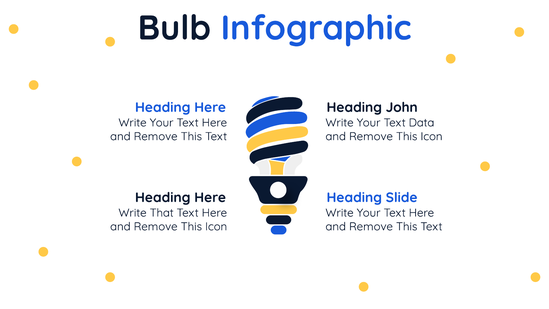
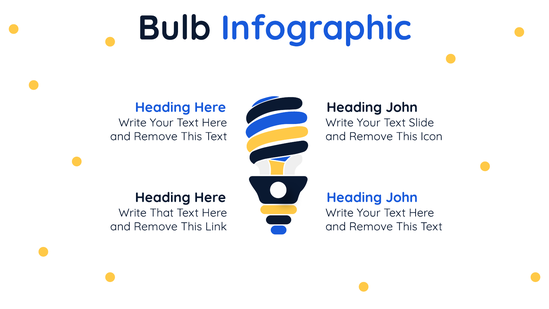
Data: Data -> Slide (421, 123)
Slide: Slide -> John (402, 197)
Icon: Icon -> Link (216, 226)
